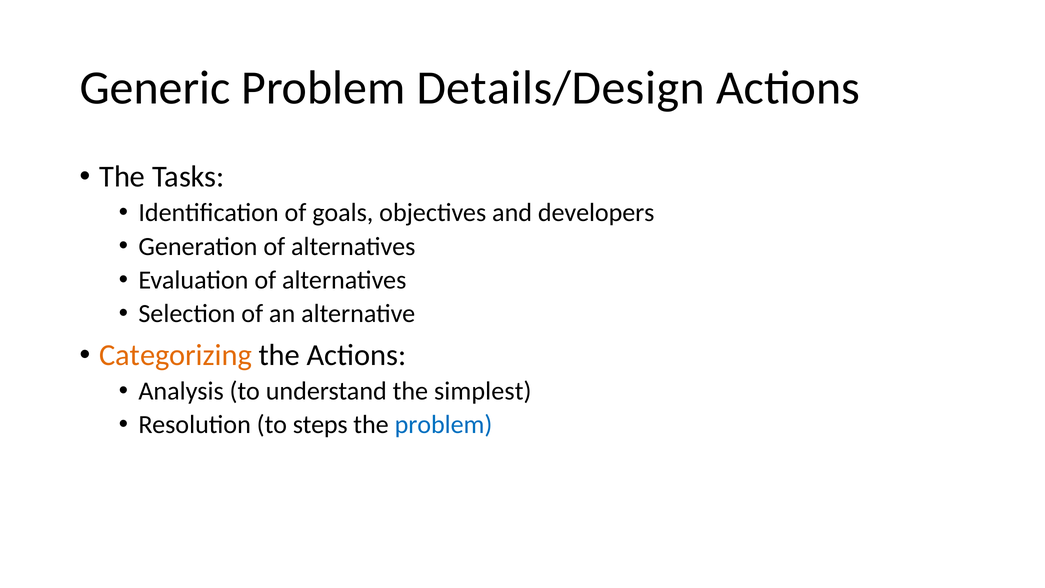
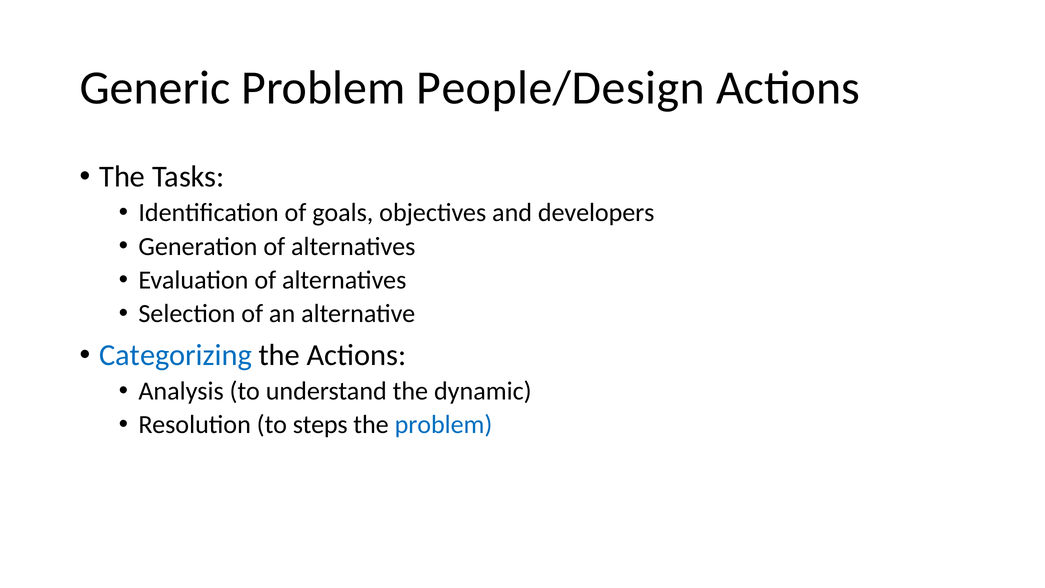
Details/Design: Details/Design -> People/Design (561, 88)
Categorizing colour: orange -> blue (176, 355)
simplest: simplest -> dynamic (483, 391)
